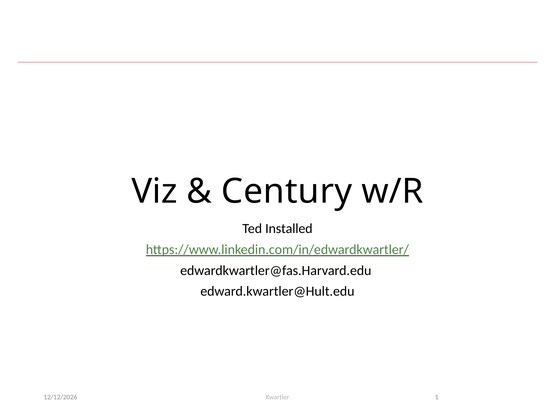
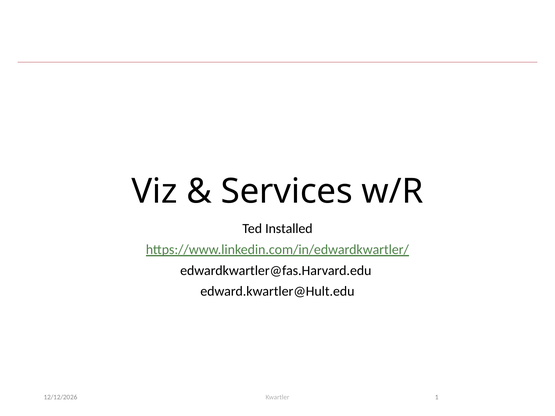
Century: Century -> Services (287, 191)
